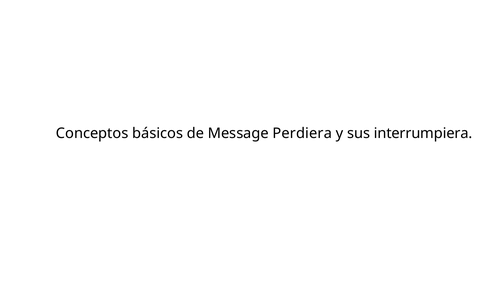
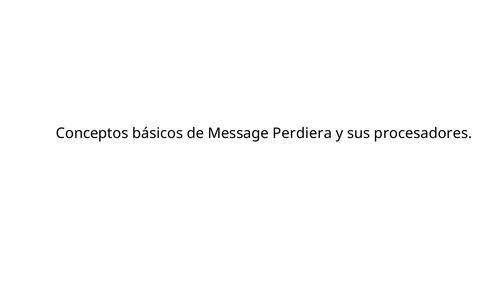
interrumpiera: interrumpiera -> procesadores (423, 133)
